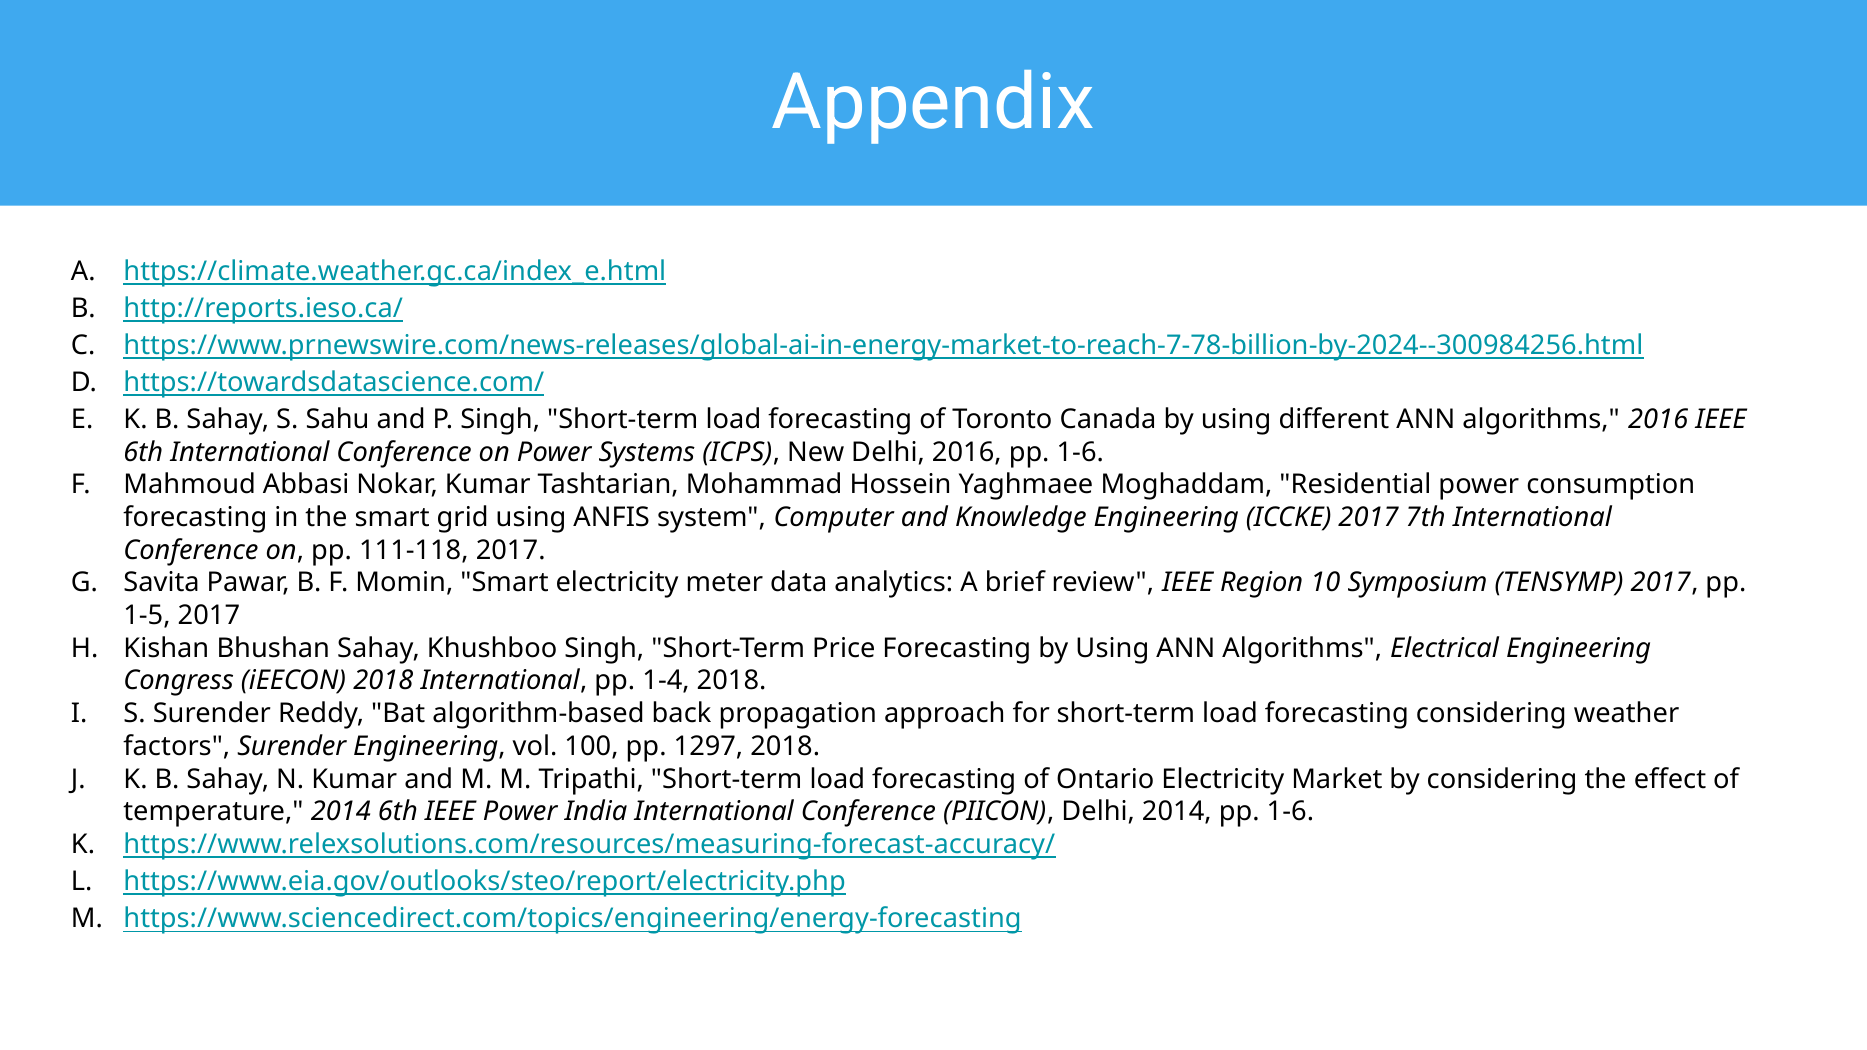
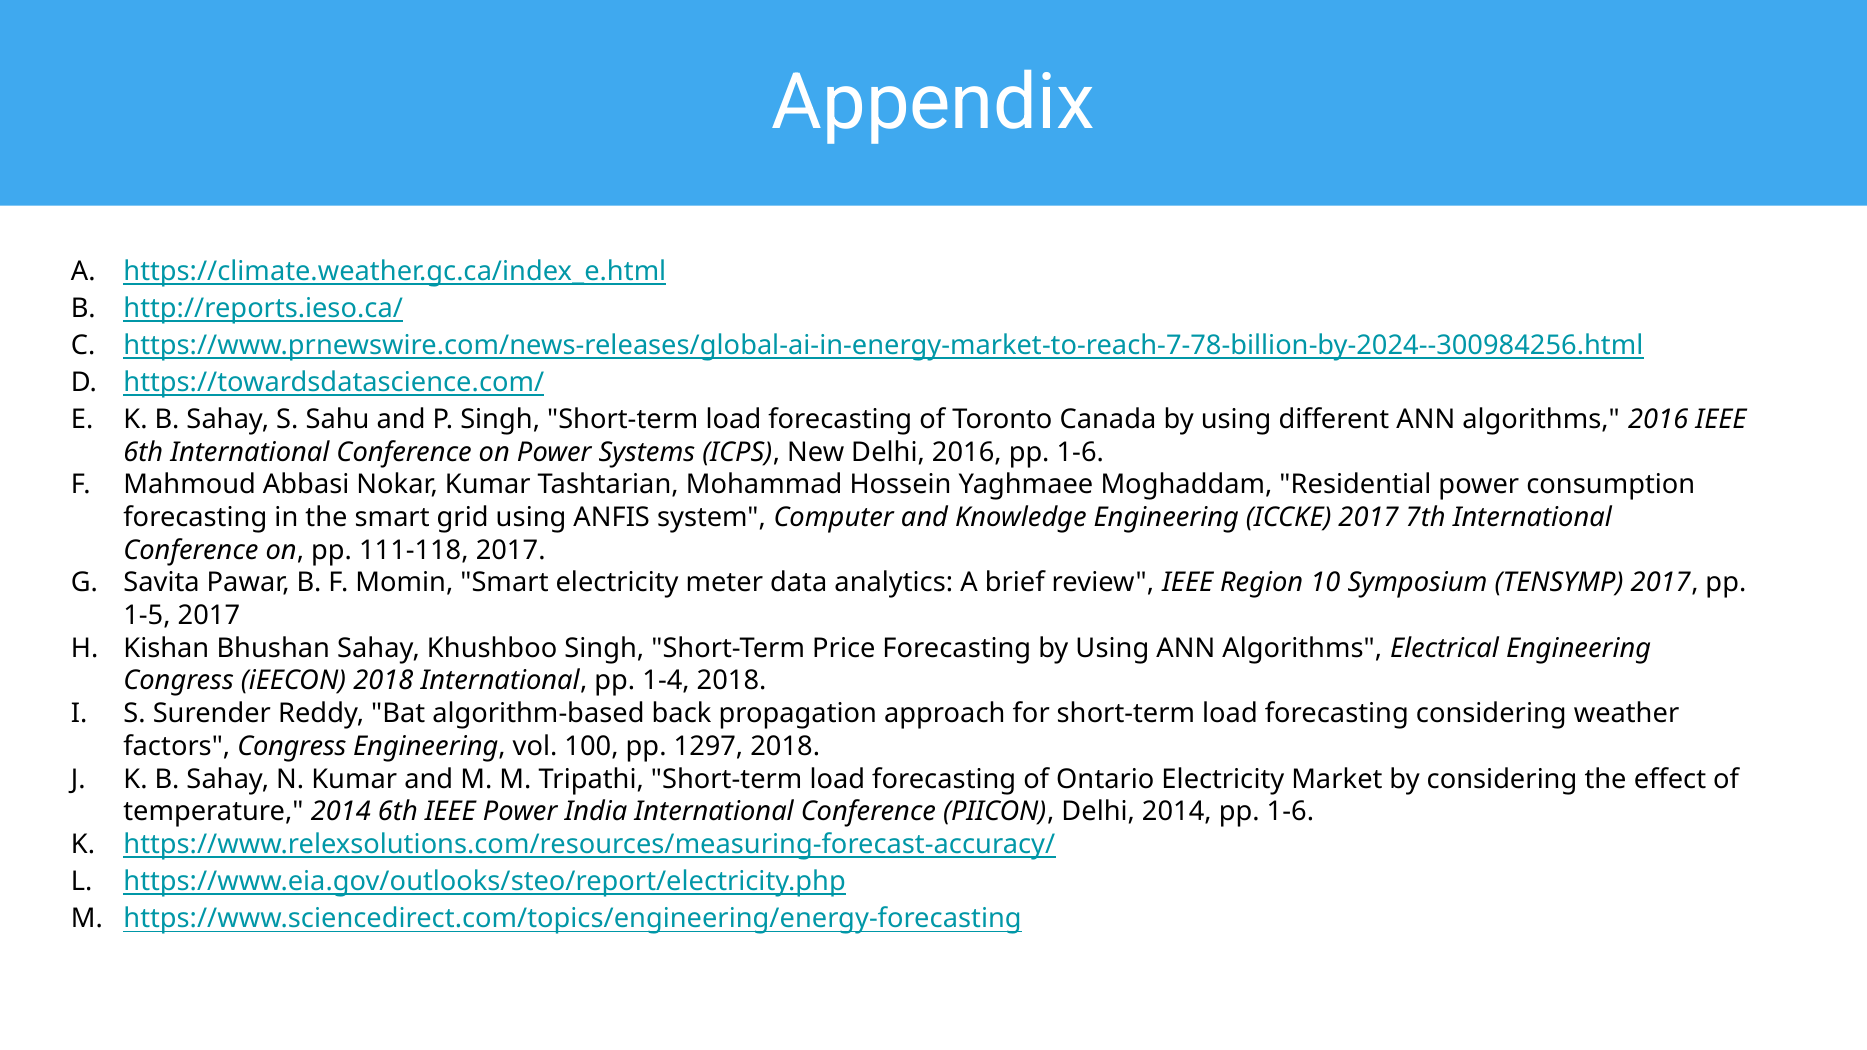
factors Surender: Surender -> Congress (292, 746)
